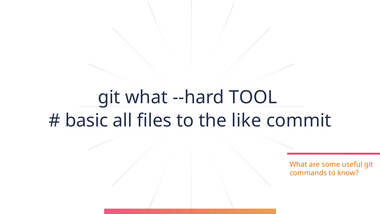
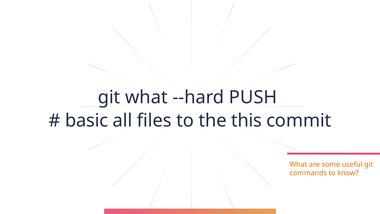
TOOL: TOOL -> PUSH (253, 97)
like: like -> this (247, 120)
